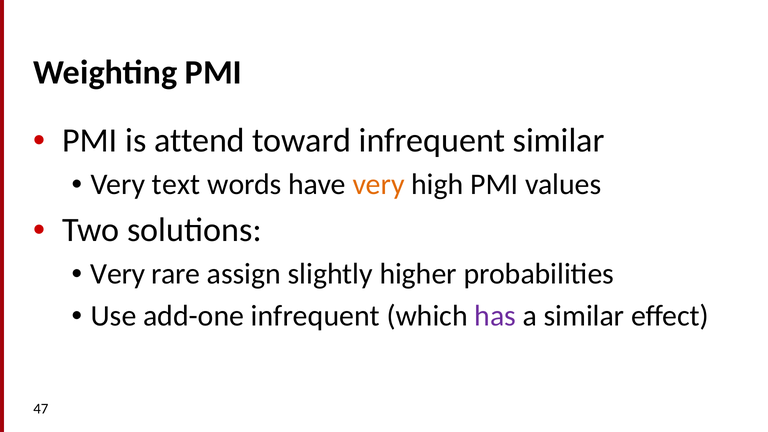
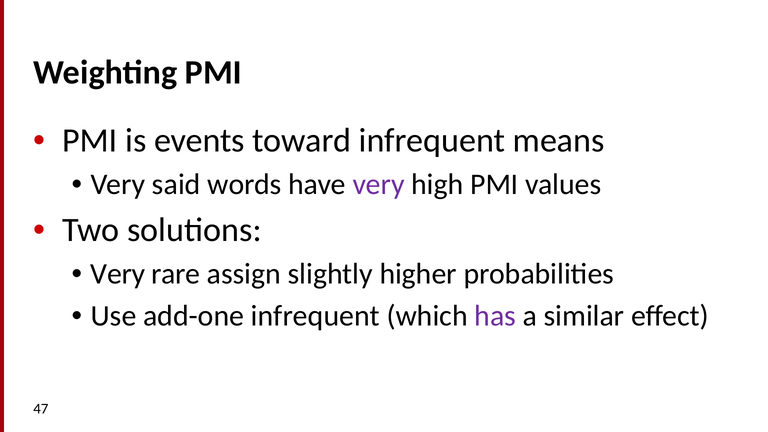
attend: attend -> events (199, 140)
infrequent similar: similar -> means (559, 140)
text: text -> said (176, 184)
very colour: orange -> purple (379, 184)
